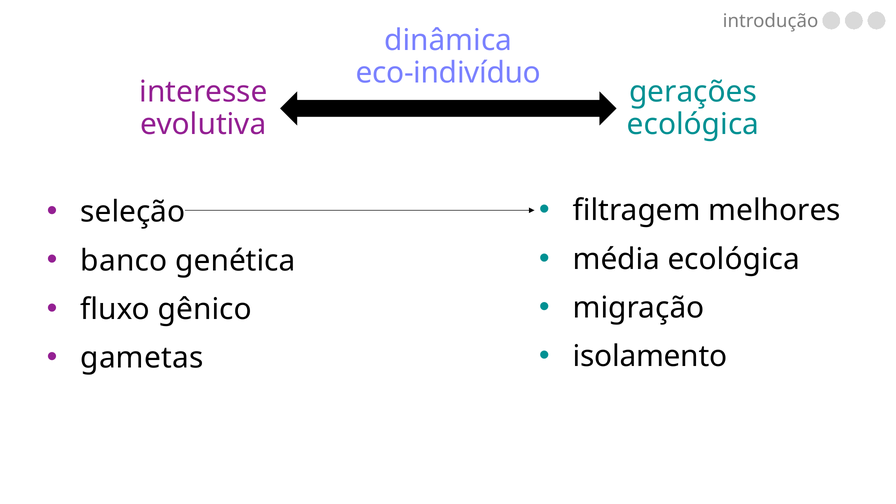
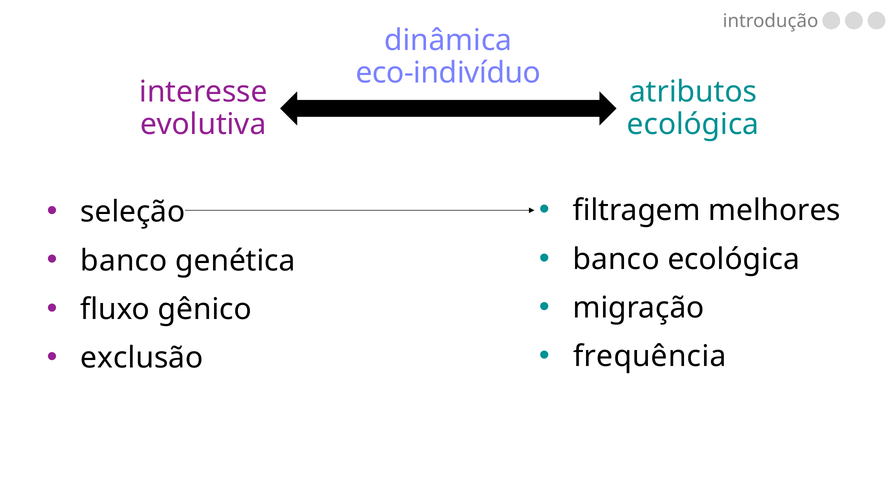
gerações: gerações -> atributos (693, 92)
média: média -> banco (616, 259)
isolamento: isolamento -> frequência (650, 357)
gametas: gametas -> exclusão (142, 358)
